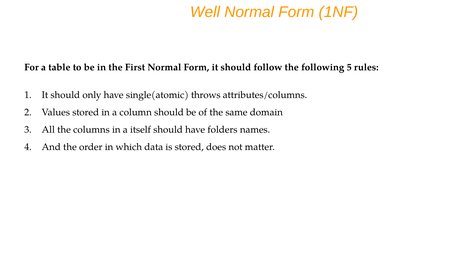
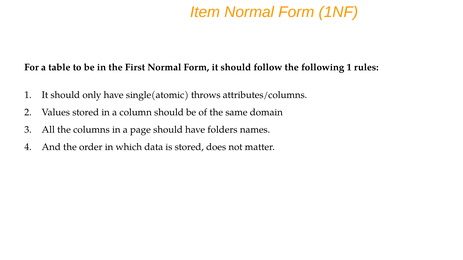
Well: Well -> Item (205, 12)
following 5: 5 -> 1 (349, 67)
itself: itself -> page (140, 130)
